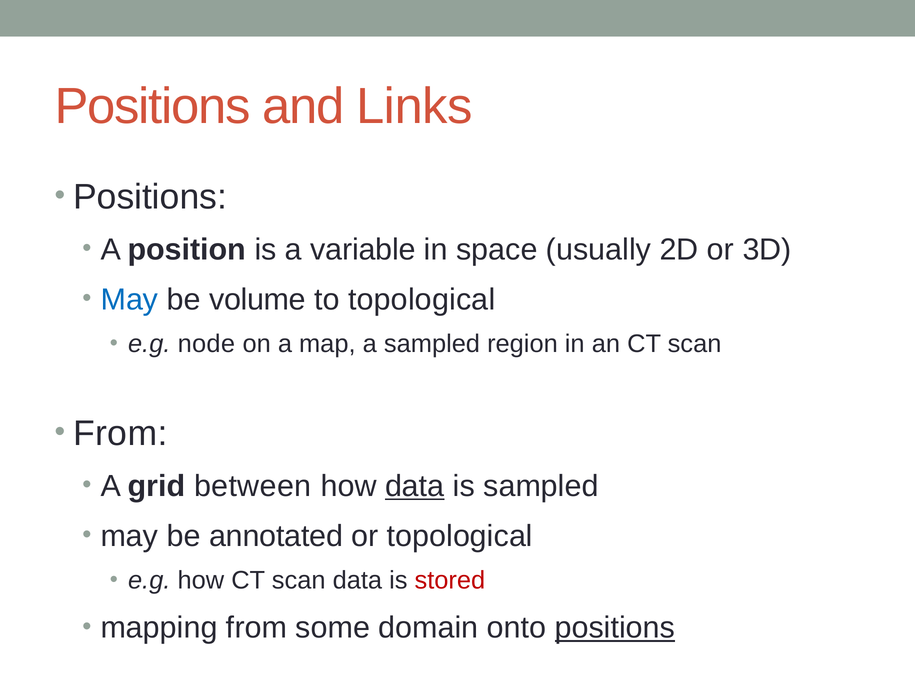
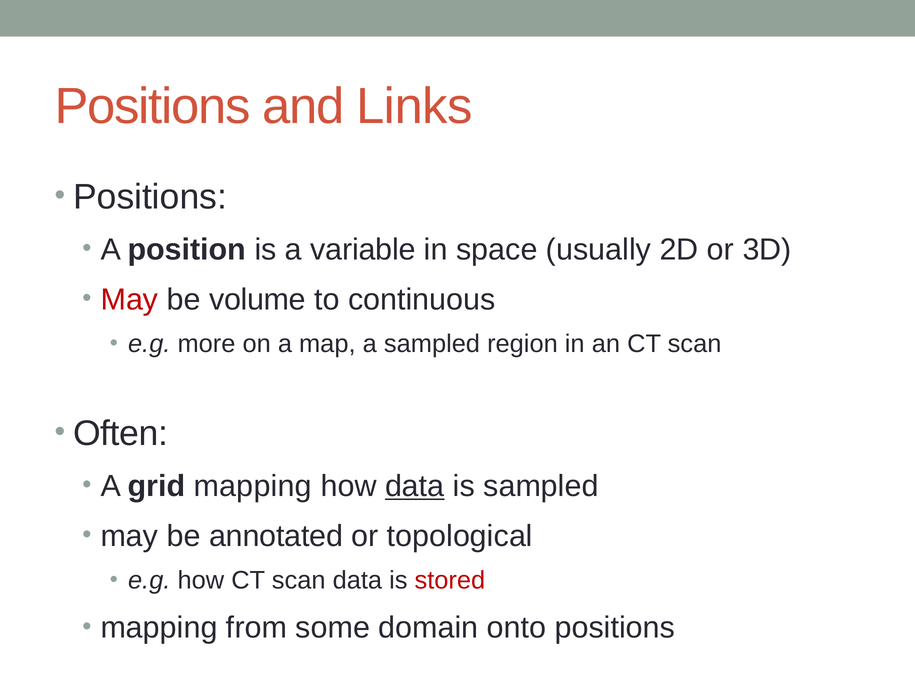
May colour: blue -> red (129, 300)
to topological: topological -> continuous (422, 300)
node: node -> more (206, 344)
From: From -> Often (121, 434)
grid between: between -> mapping (253, 486)
positions underline: present -> none (615, 628)
